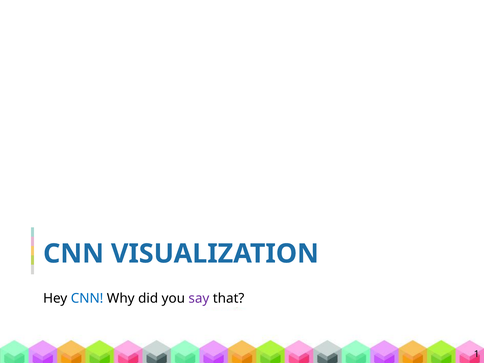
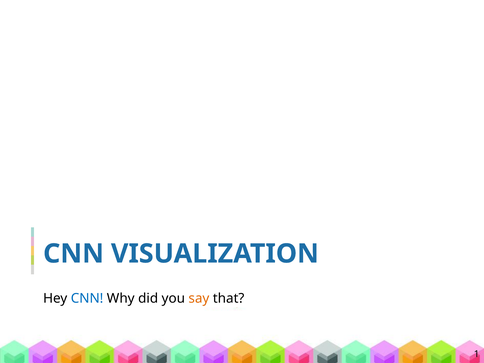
say colour: purple -> orange (199, 298)
